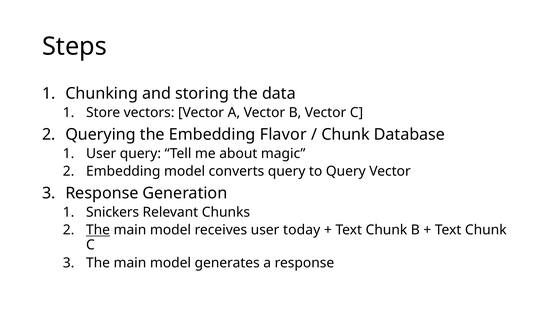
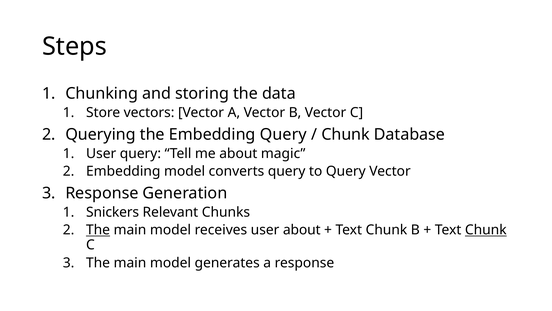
Embedding Flavor: Flavor -> Query (283, 134)
user today: today -> about (302, 230)
Chunk underline: none -> present (486, 230)
